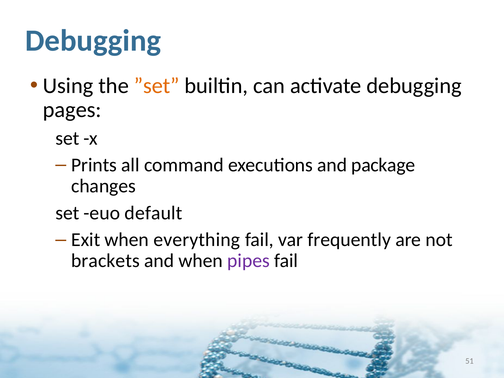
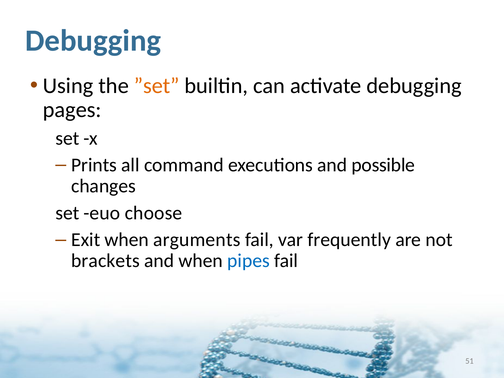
package: package -> possible (383, 165)
default: default -> choose (154, 213)
everything: everything -> arguments (197, 240)
pipes colour: purple -> blue (249, 261)
